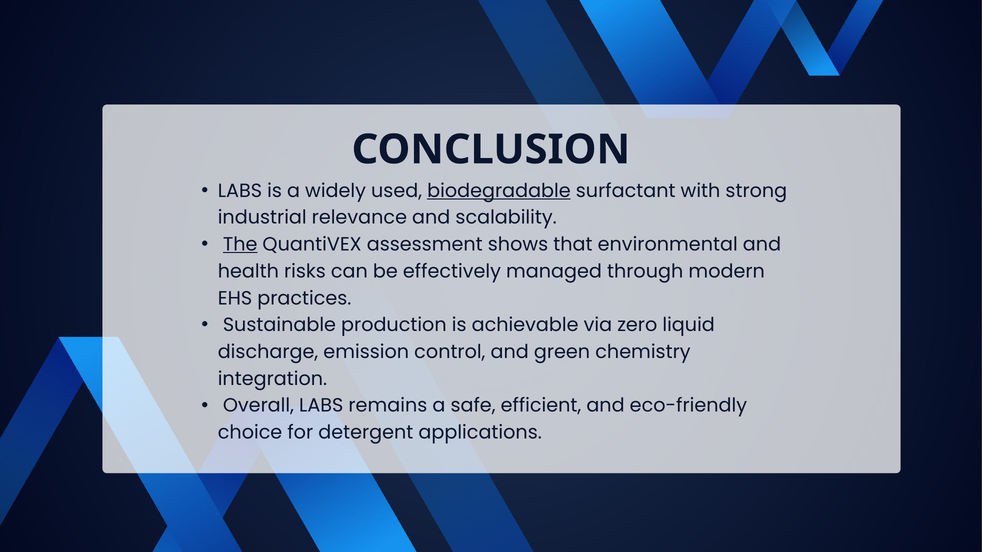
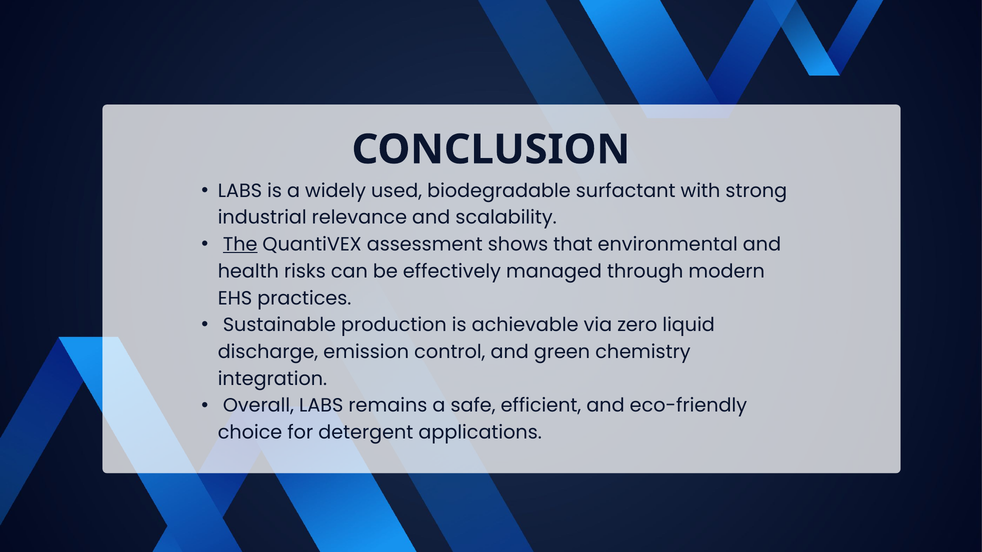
biodegradable underline: present -> none (499, 191)
